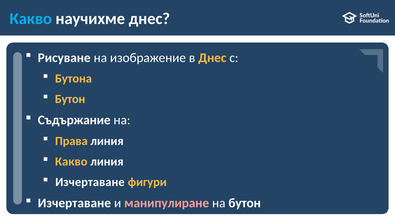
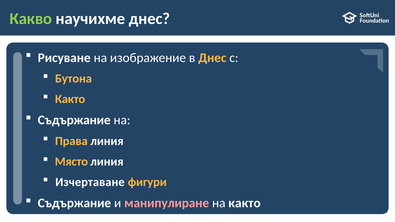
Какво colour: light blue -> light green (31, 19)
Бутон: Бутон -> Както (70, 99)
Какво: Какво -> Място (71, 162)
Изчертаване: Изчертаване -> Съдържание (74, 203)
на бутон: бутон -> както (245, 203)
